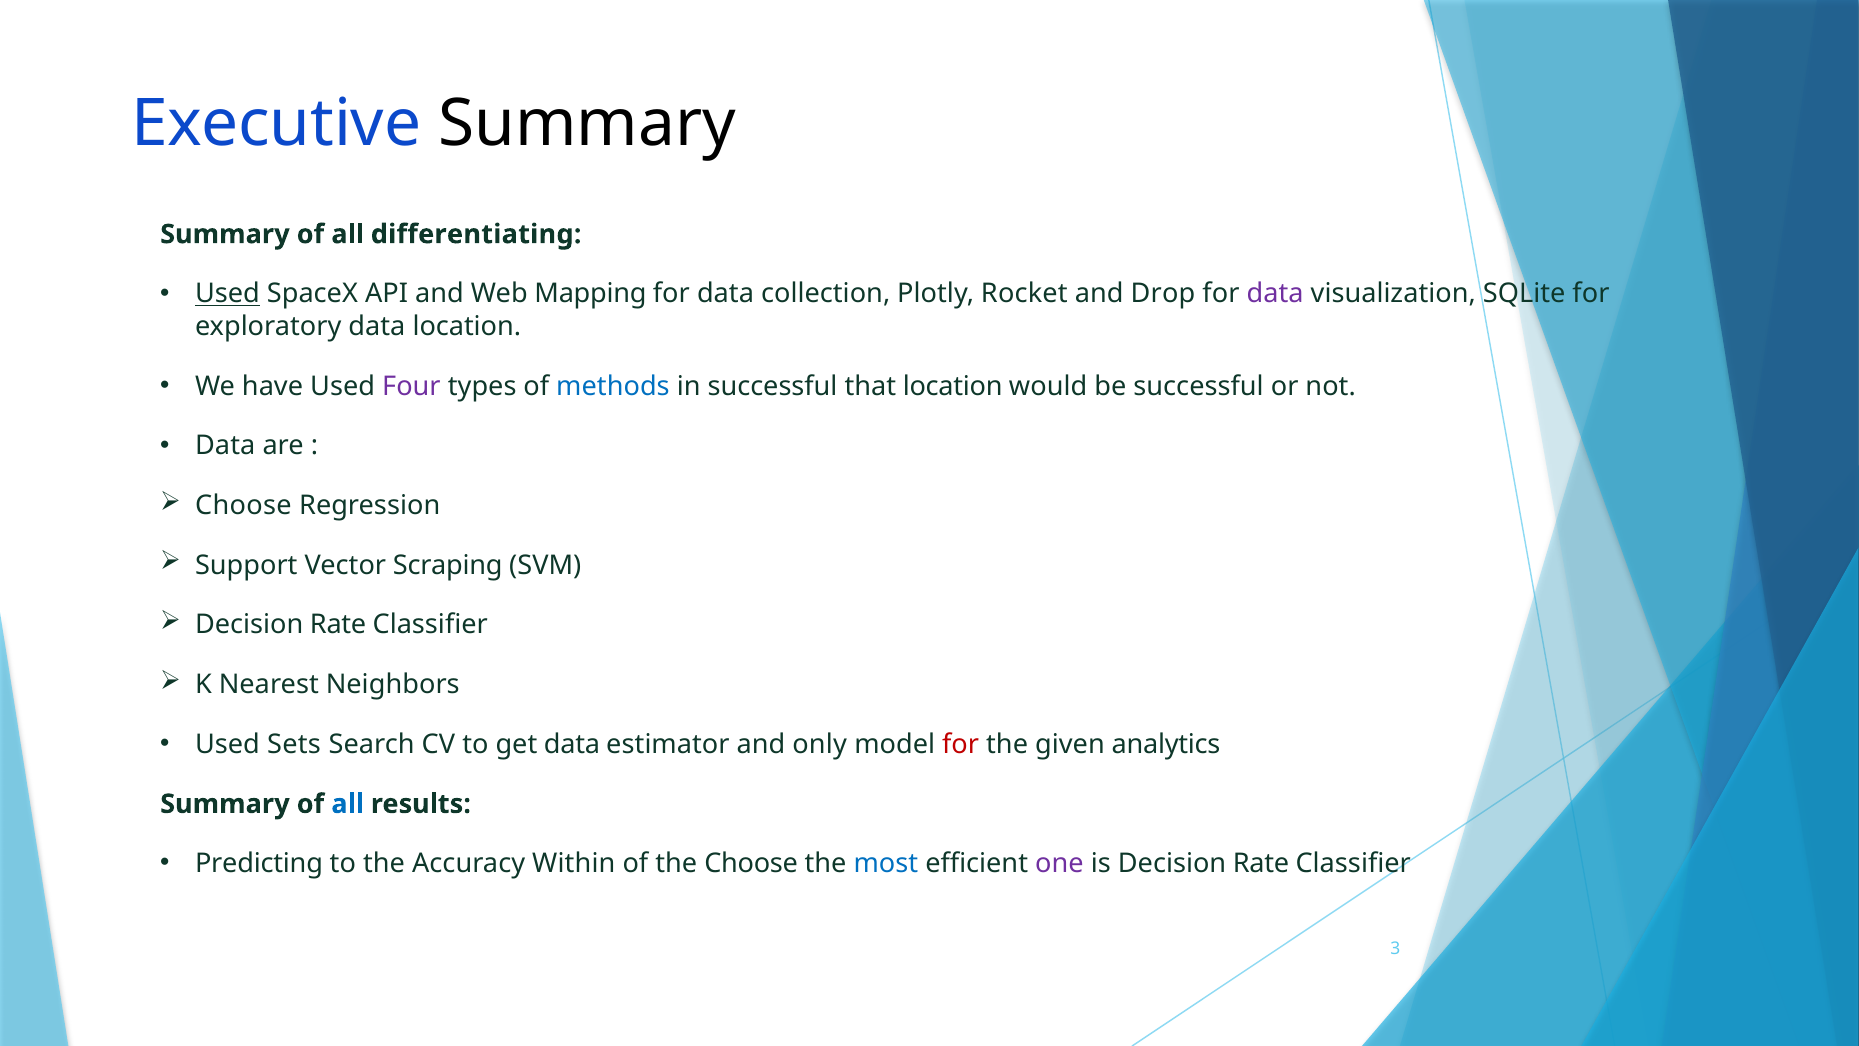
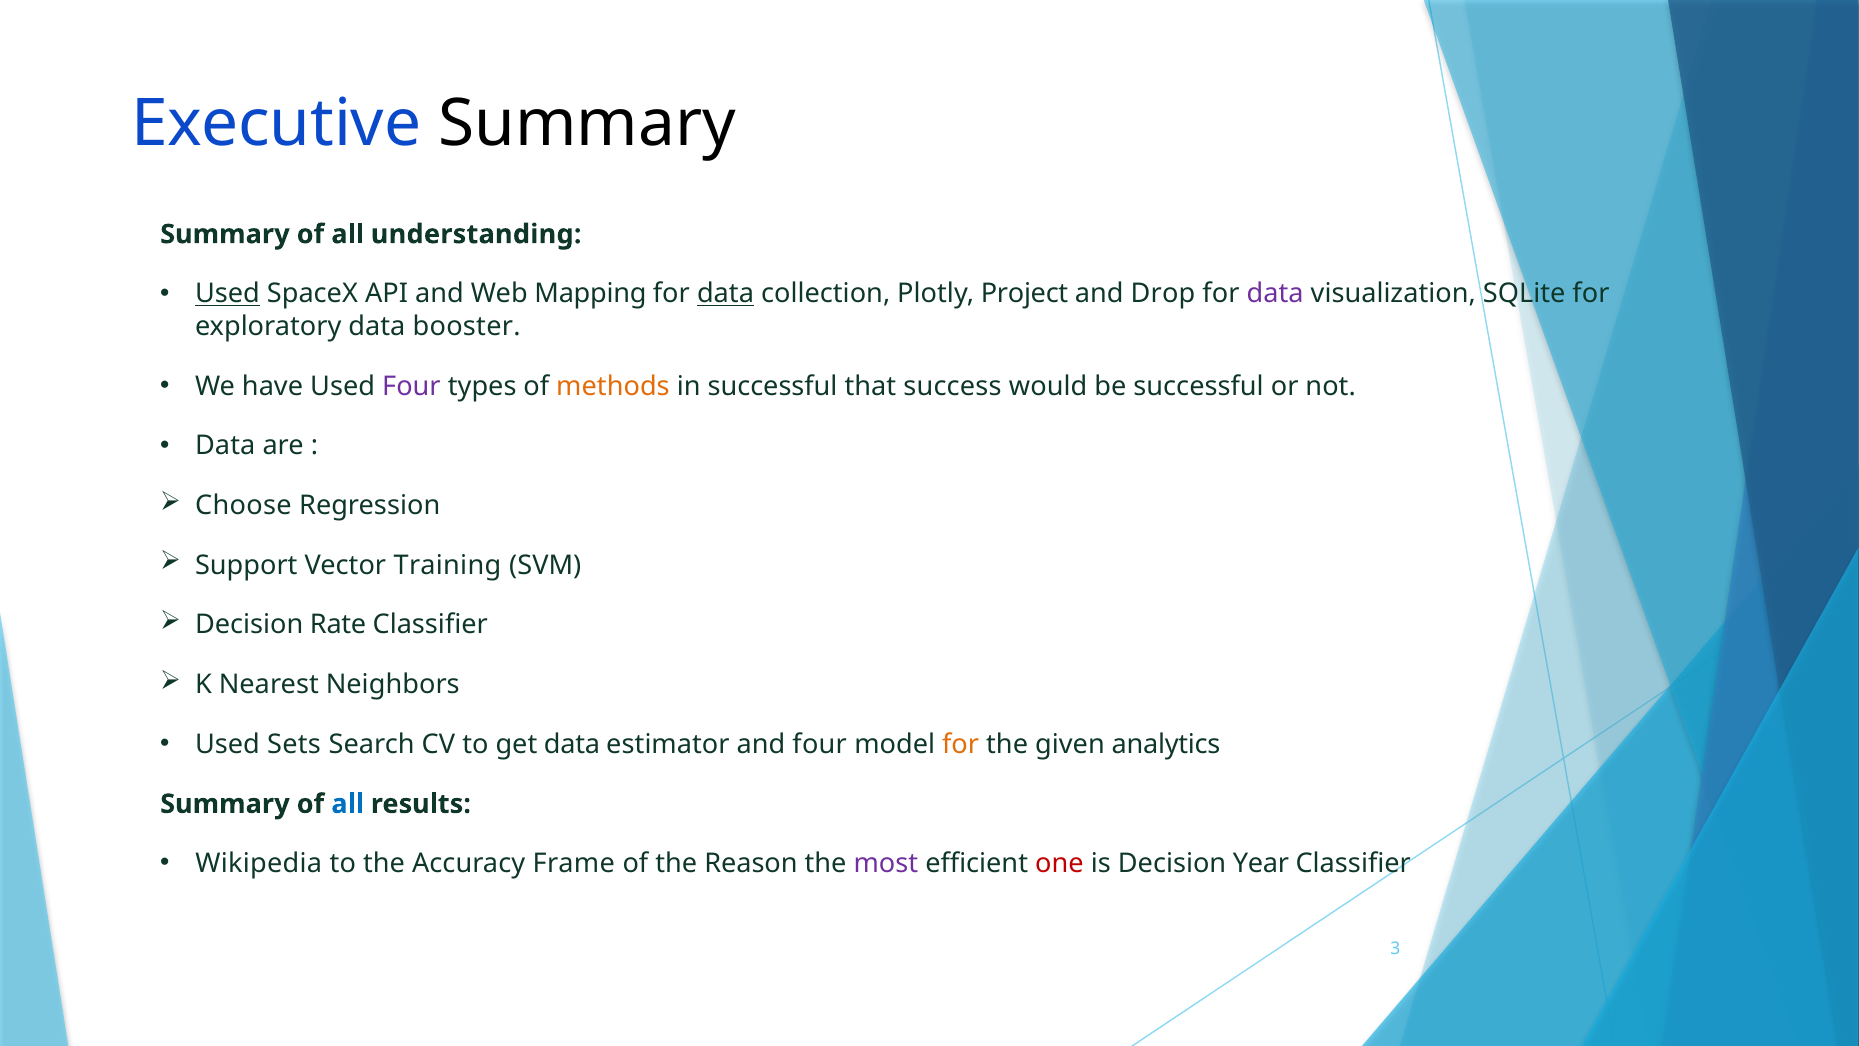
differentiating: differentiating -> understanding (476, 234)
data underline: none -> present (726, 294)
Rocket: Rocket -> Project (1025, 294)
data location: location -> booster (467, 326)
methods colour: blue -> orange (613, 386)
that location: location -> success (952, 386)
Scraping: Scraping -> Training (447, 565)
and only: only -> four (820, 744)
for colour: red -> orange (961, 744)
Predicting: Predicting -> Wikipedia (259, 863)
Within: Within -> Frame (574, 863)
the Choose: Choose -> Reason (751, 863)
most colour: blue -> purple (886, 863)
one colour: purple -> red (1059, 863)
is Decision Rate: Rate -> Year (1261, 863)
